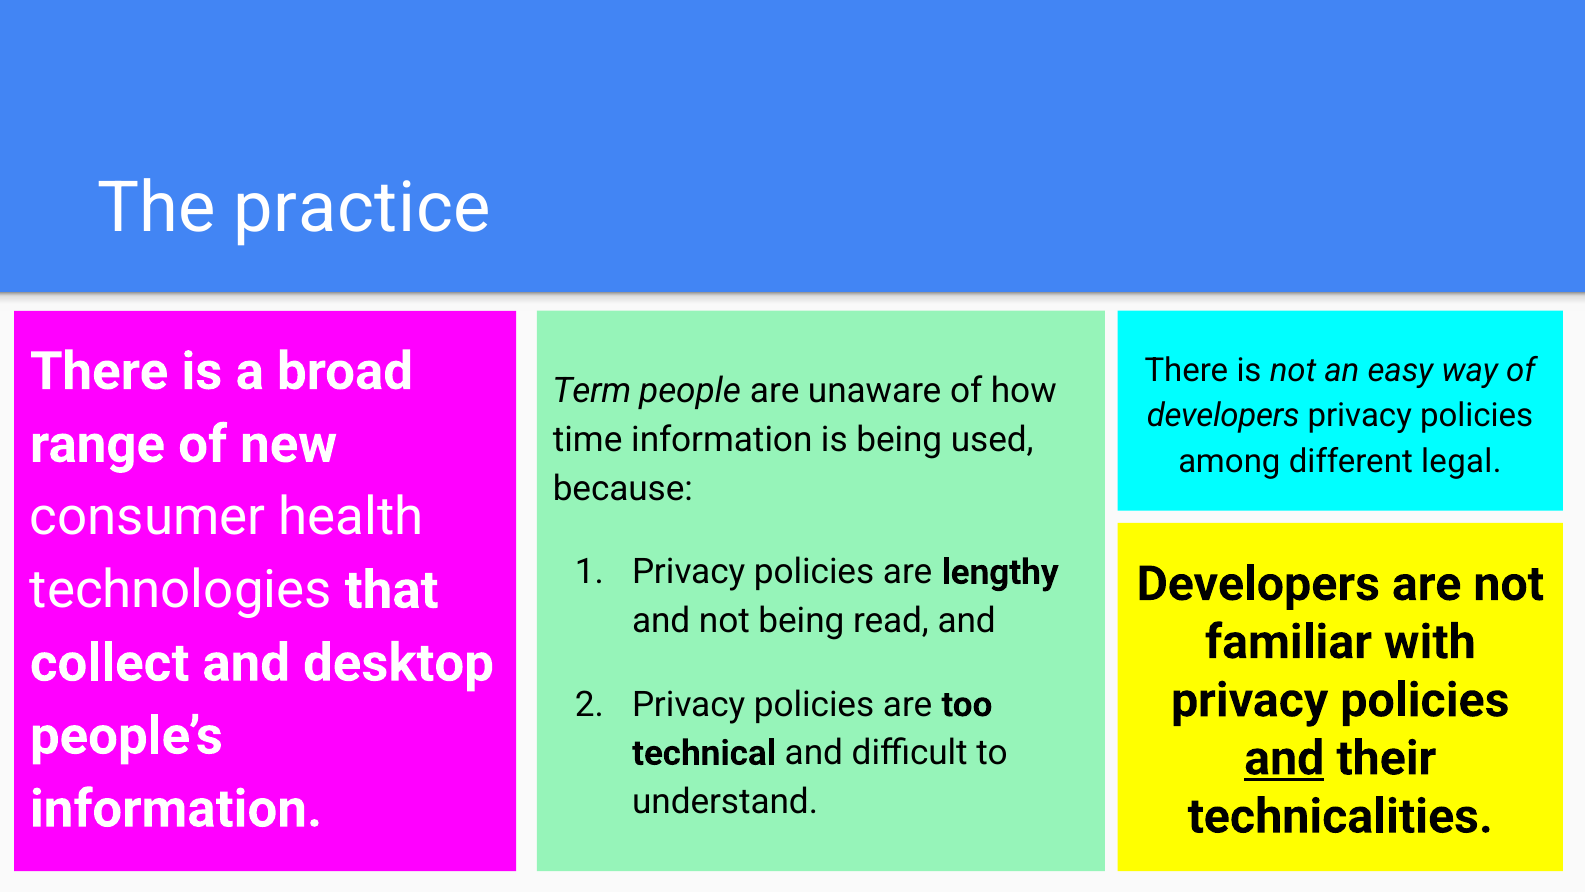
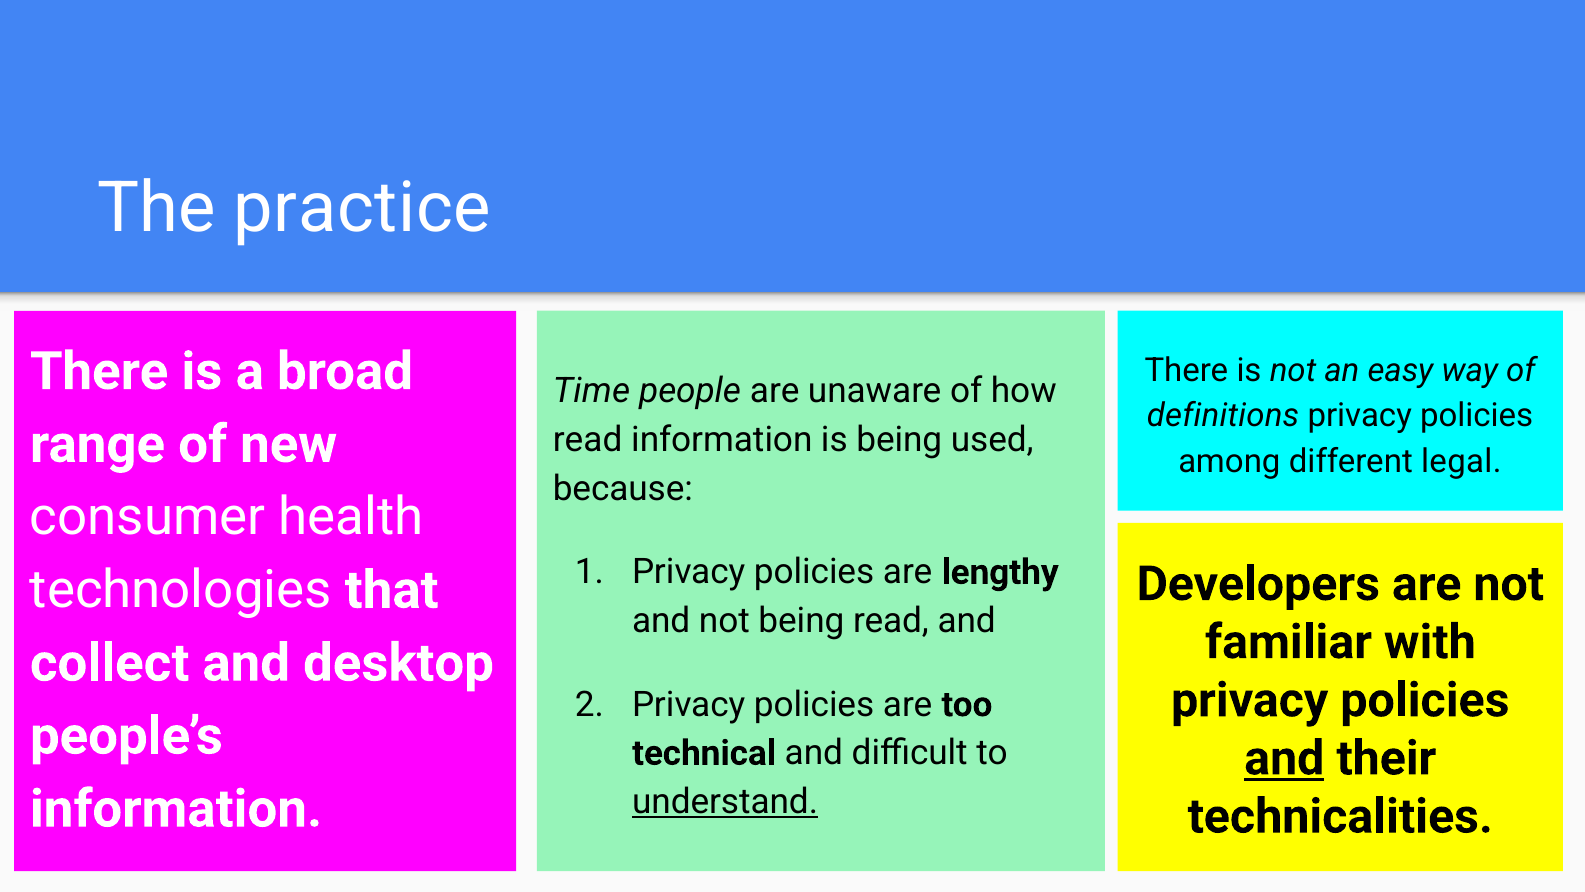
Term: Term -> Time (592, 391)
developers: developers -> definitions (1223, 416)
time: time -> read (588, 440)
understand underline: none -> present (725, 801)
